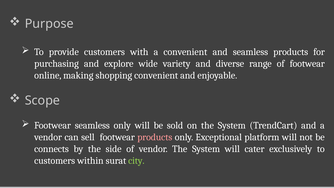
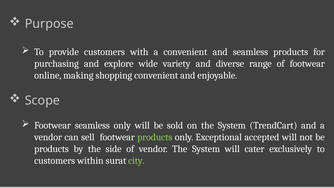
products colour: pink -> light green (155, 137)
platform: platform -> accepted (262, 137)
connects: connects -> products (52, 149)
